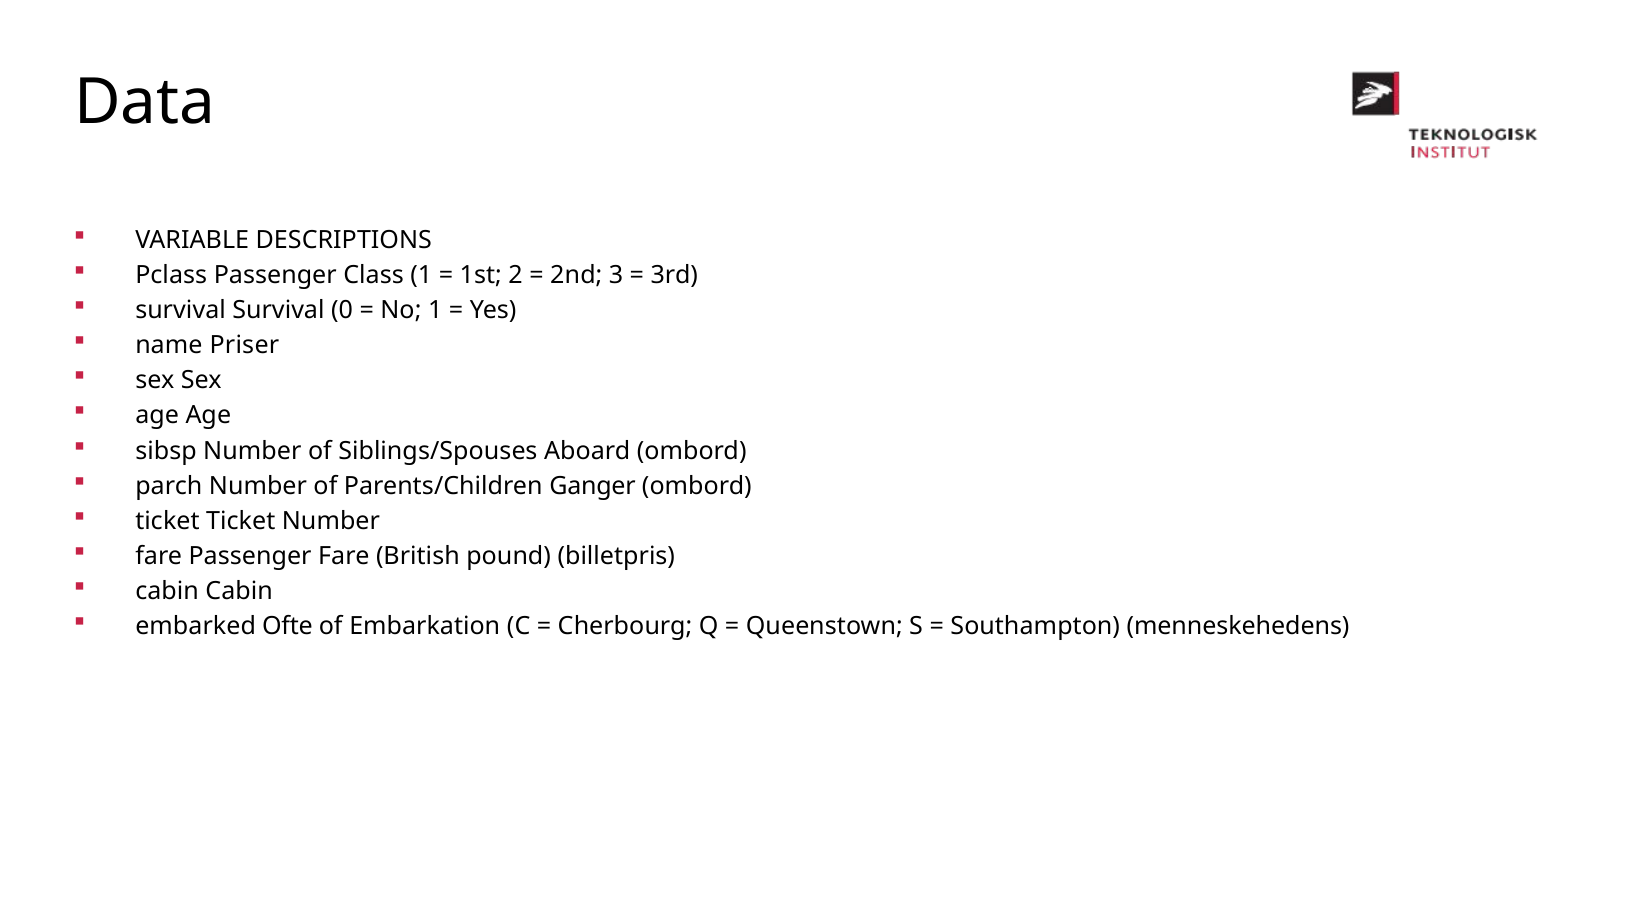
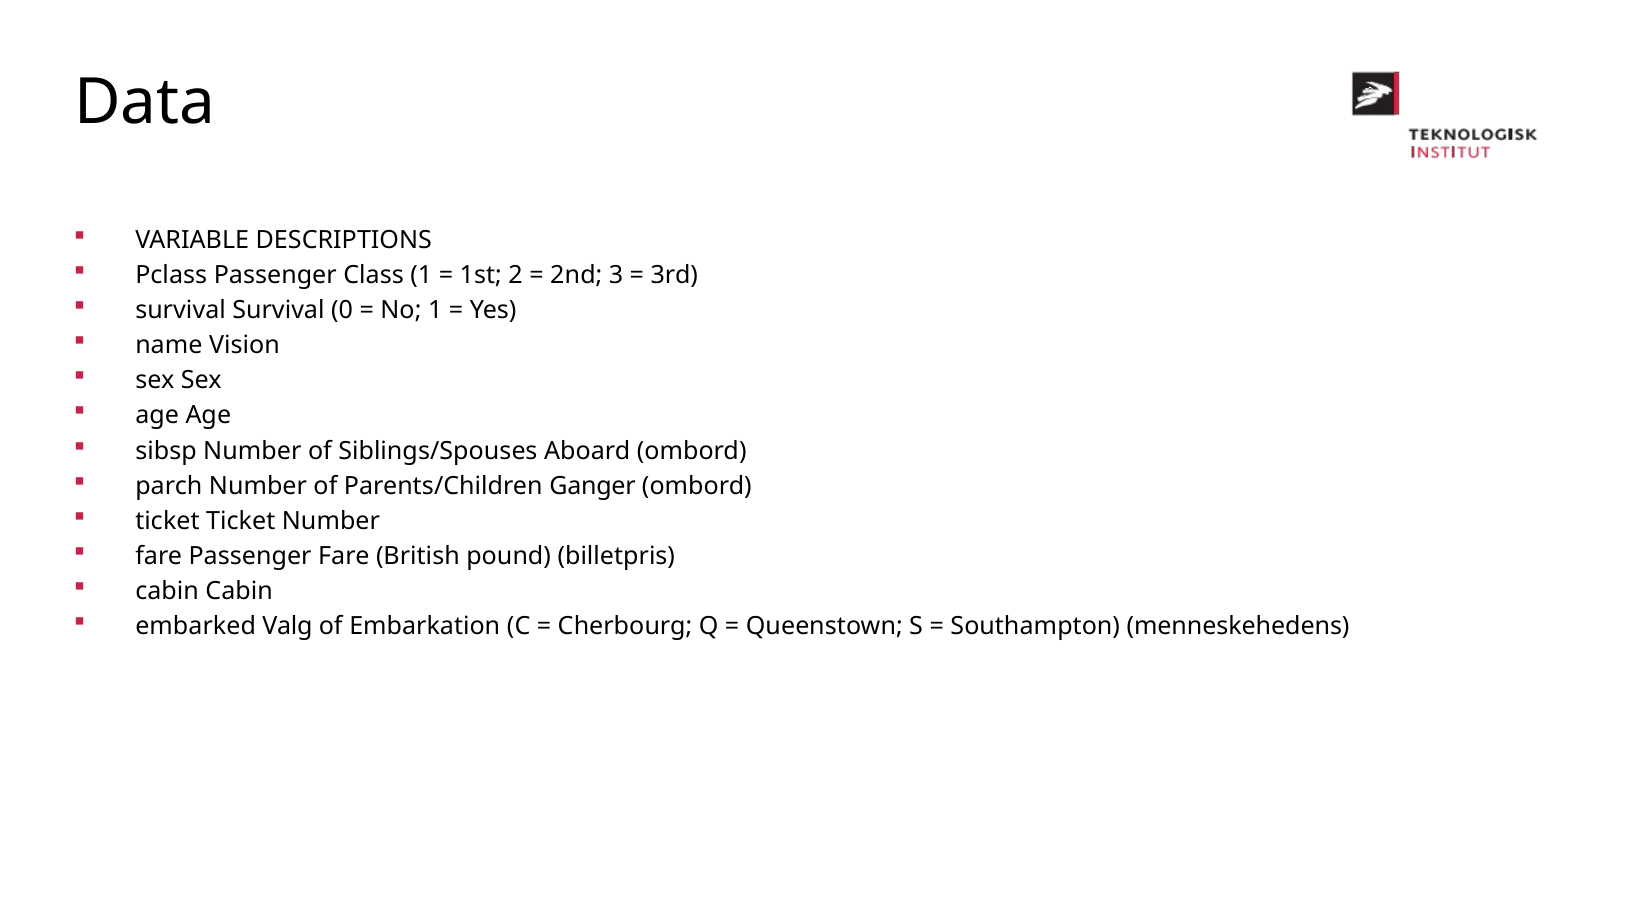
Priser: Priser -> Vision (244, 345)
Ofte: Ofte -> Valg (287, 627)
